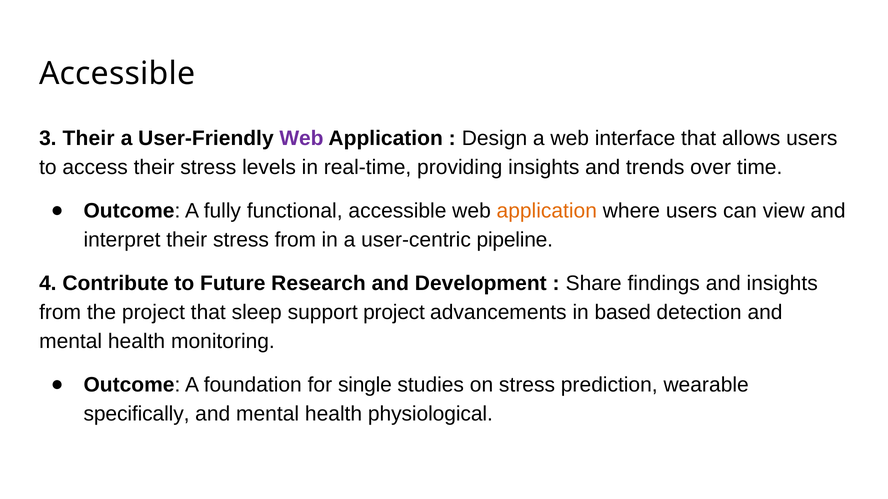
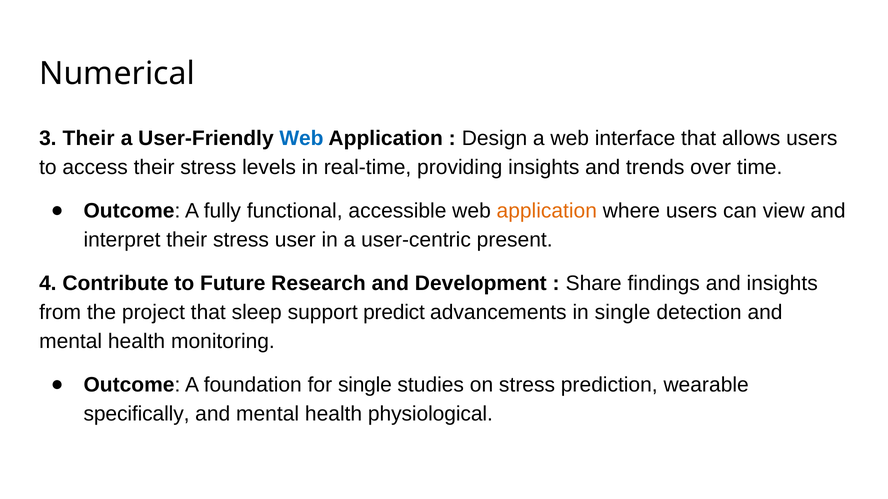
Accessible: Accessible -> Numerical (117, 74)
Web colour: purple -> blue (301, 139)
stress from: from -> user (295, 240)
pipeline: pipeline -> present (515, 240)
support project: project -> predict (394, 313)
in based: based -> single (623, 313)
